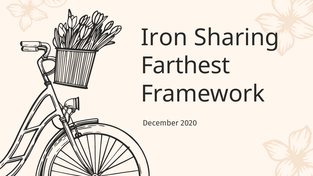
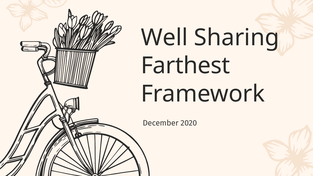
Iron: Iron -> Well (164, 38)
